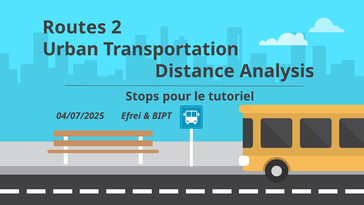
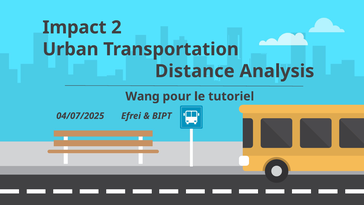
Routes: Routes -> Impact (74, 27)
Stops: Stops -> Wang (143, 96)
